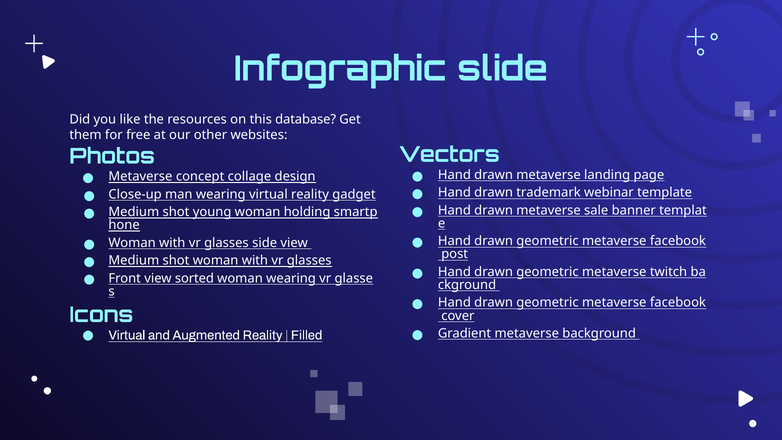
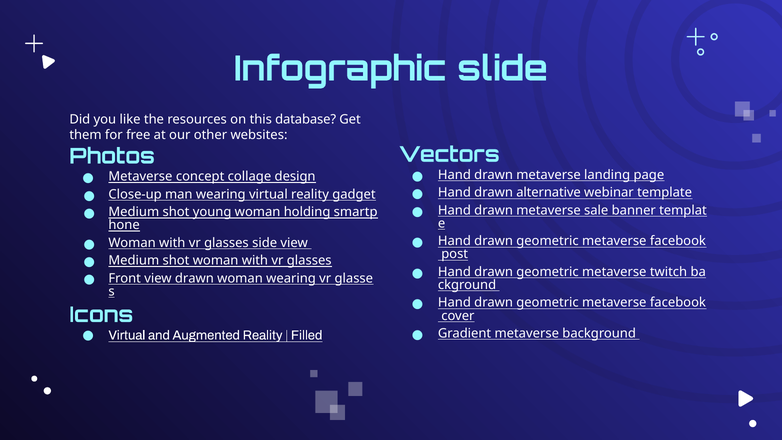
trademark: trademark -> alternative (549, 193)
view sorted: sorted -> drawn (194, 278)
